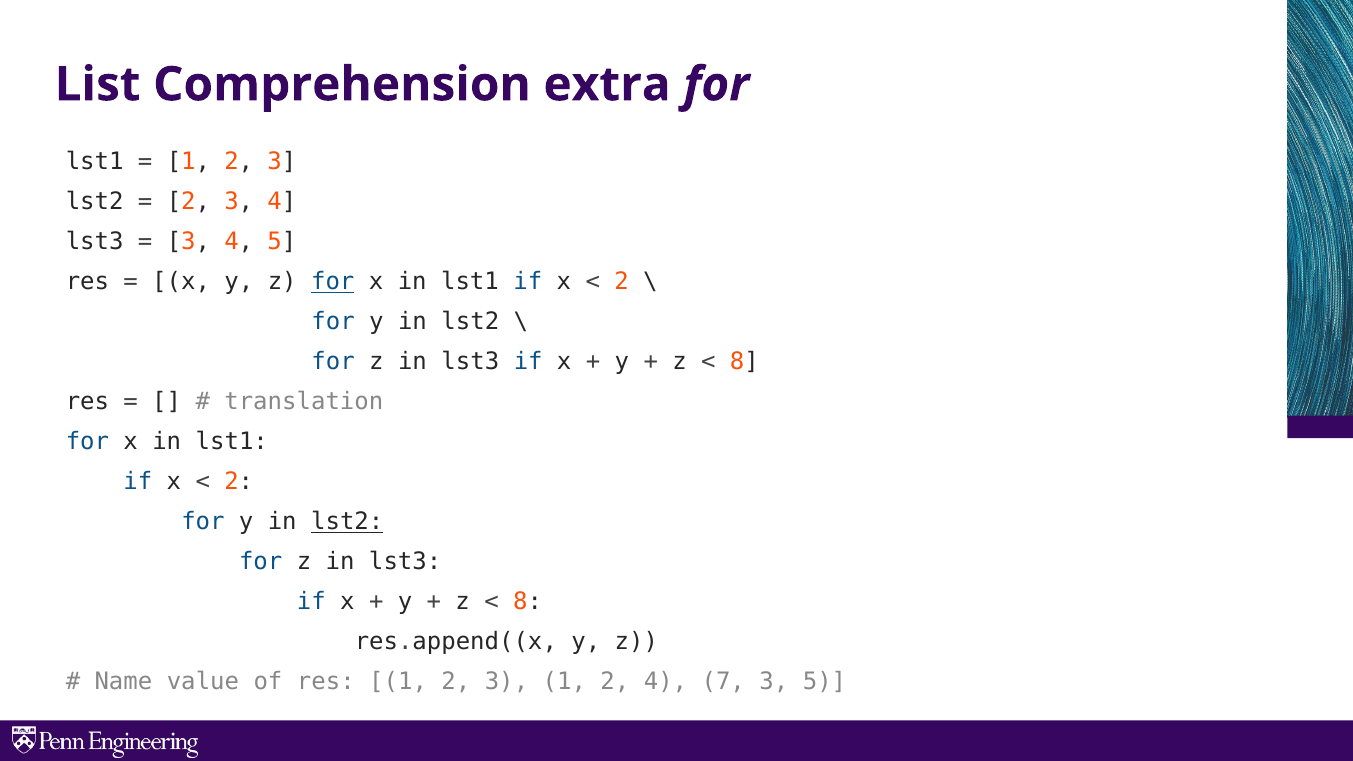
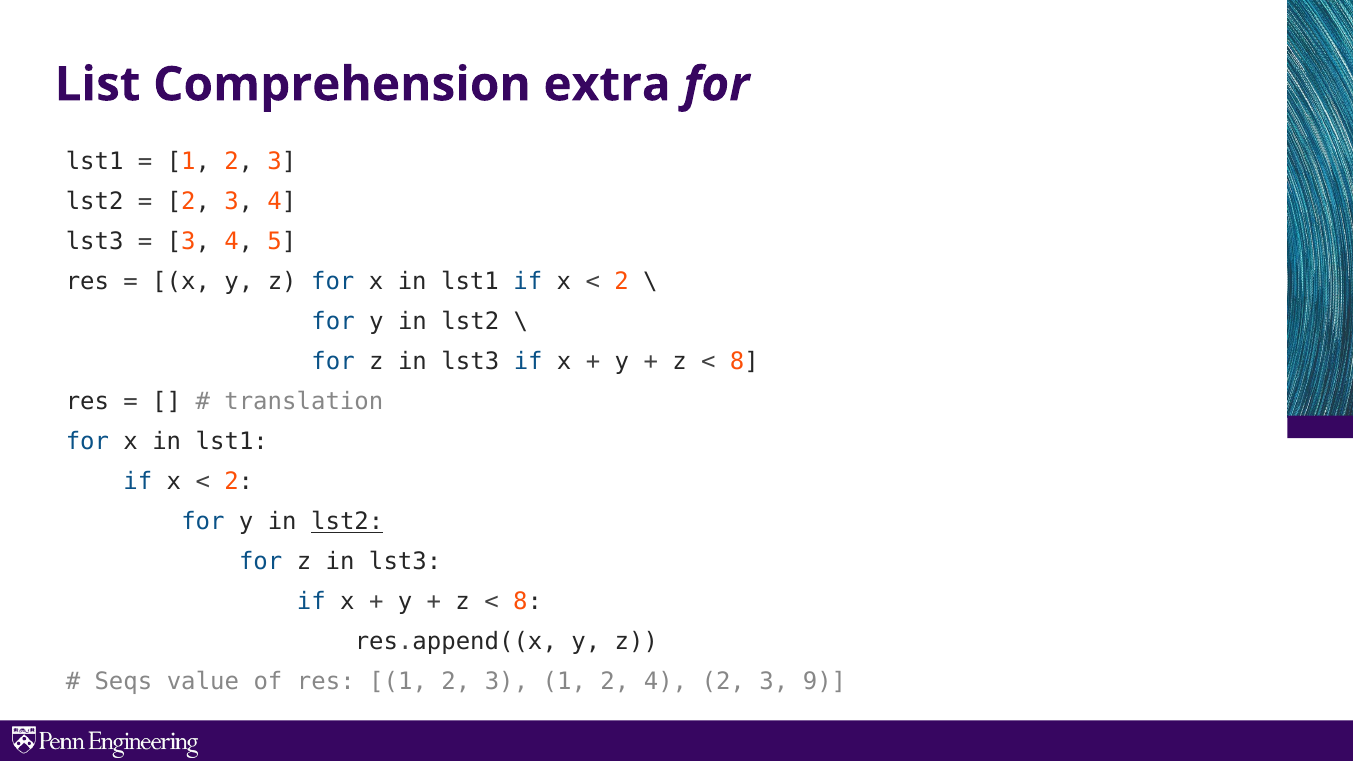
for underline: present -> none (333, 282)
Name: Name -> Seqs (123, 682)
4 7: 7 -> 2 (723, 682)
3 5: 5 -> 9 (825, 682)
